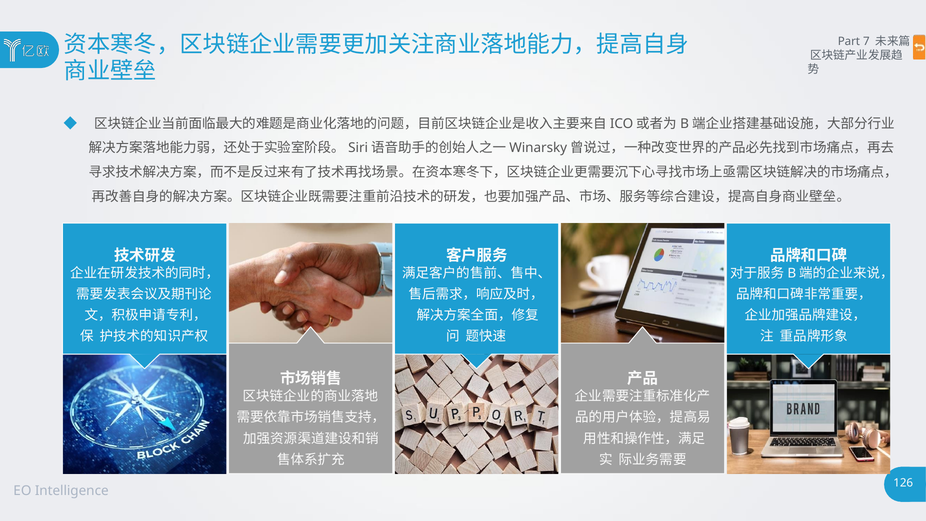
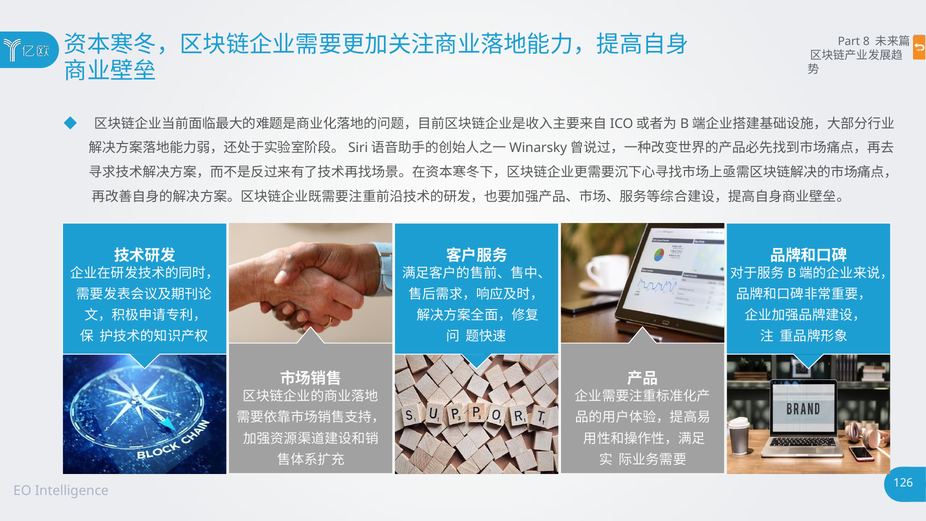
7: 7 -> 8 (866, 41)
